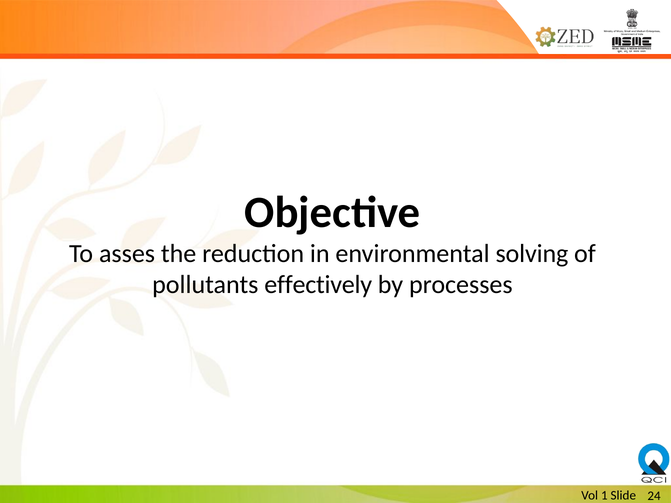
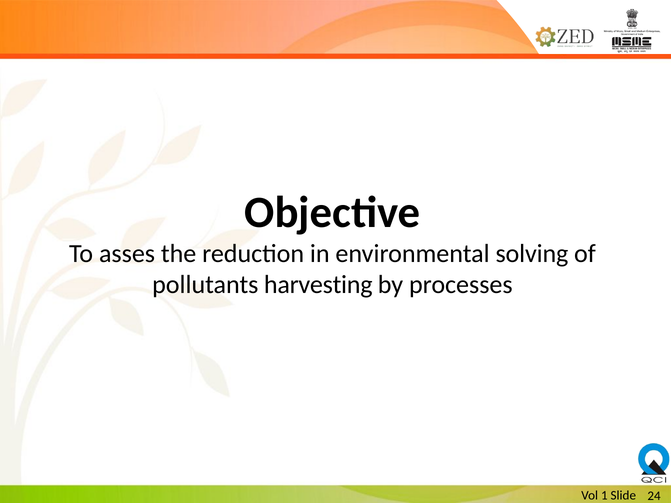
effectively: effectively -> harvesting (318, 285)
